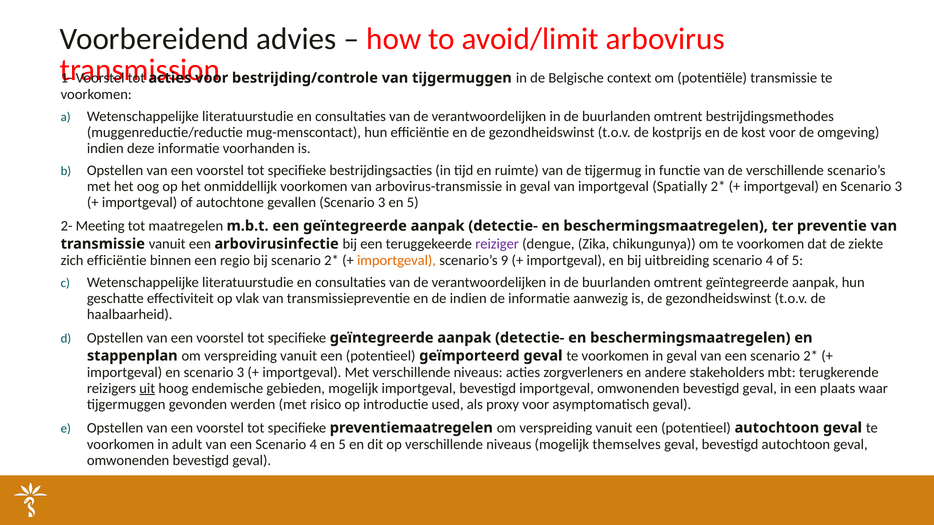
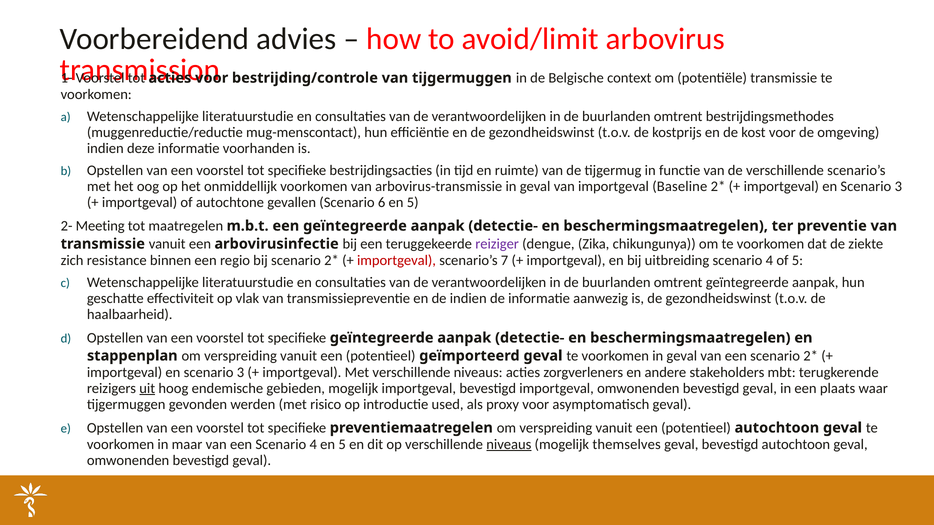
Spatially: Spatially -> Baseline (680, 187)
gevallen Scenario 3: 3 -> 6 (382, 203)
zich efficiëntie: efficiëntie -> resistance (117, 261)
importgeval colour: orange -> red (397, 261)
9: 9 -> 7 (505, 261)
adult: adult -> maar (187, 445)
niveaus underline: none -> present (509, 445)
